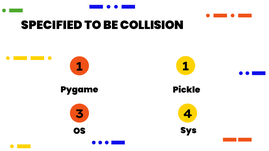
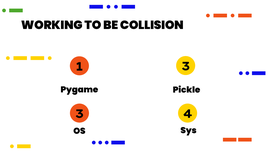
SPECIFIED: SPECIFIED -> WORKING (52, 25)
1 1: 1 -> 3 (186, 67)
